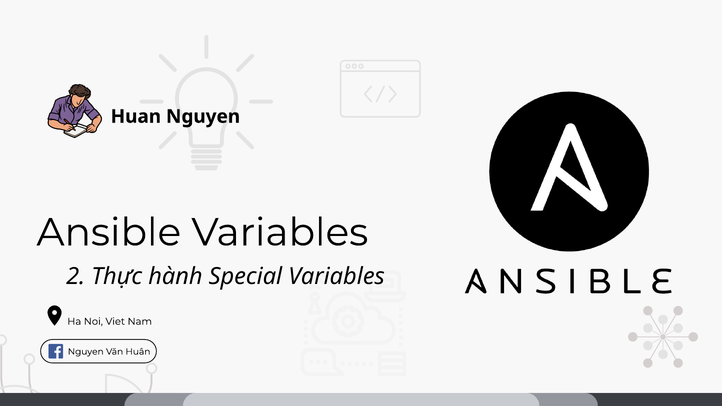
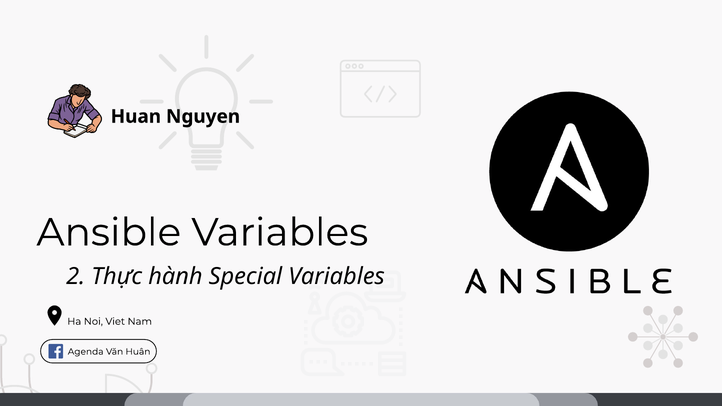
Nguyen: Nguyen -> Agenda (86, 352)
